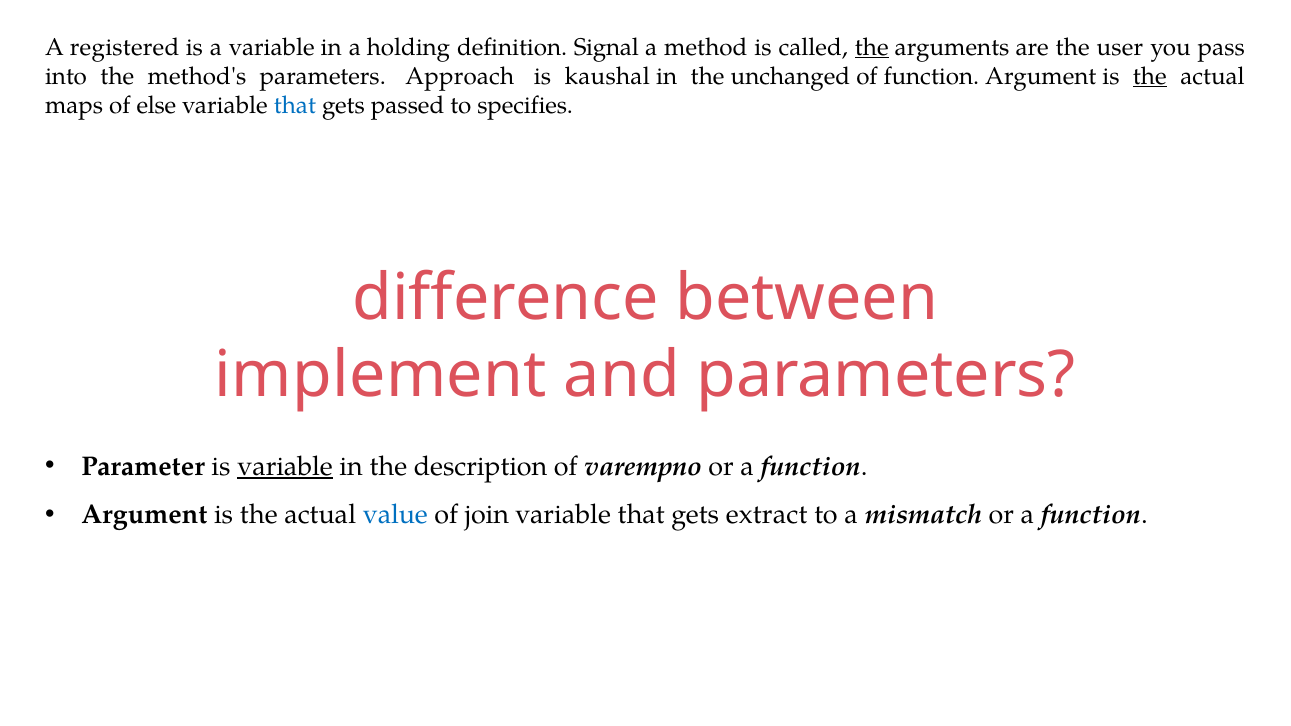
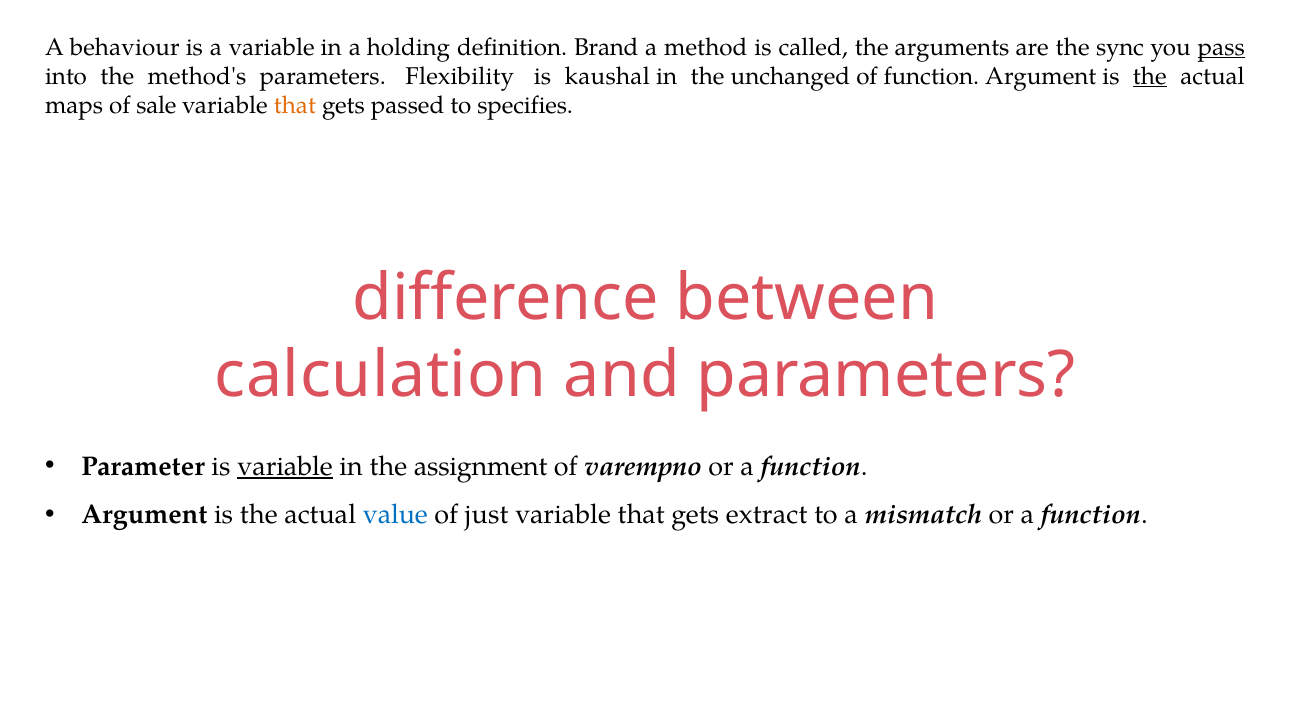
registered: registered -> behaviour (125, 47)
Signal: Signal -> Brand (606, 47)
the underline: present -> none (872, 47)
user: user -> sync (1120, 47)
pass underline: none -> present (1221, 47)
Approach: Approach -> Flexibility (460, 76)
else: else -> sale (156, 105)
that colour: blue -> orange (295, 105)
implement: implement -> calculation (381, 376)
description: description -> assignment (481, 467)
join: join -> just (487, 515)
